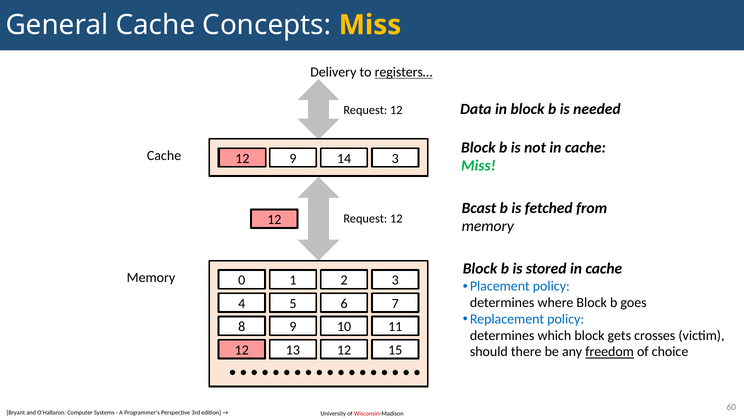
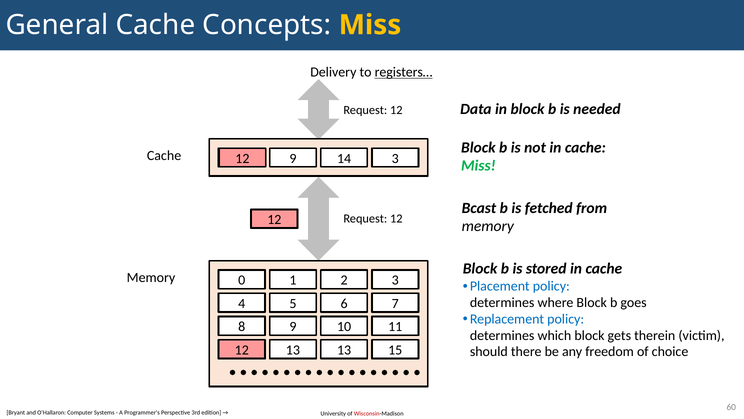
crosses: crosses -> therein (655, 335)
13 12: 12 -> 13 (344, 350)
freedom underline: present -> none (610, 351)
